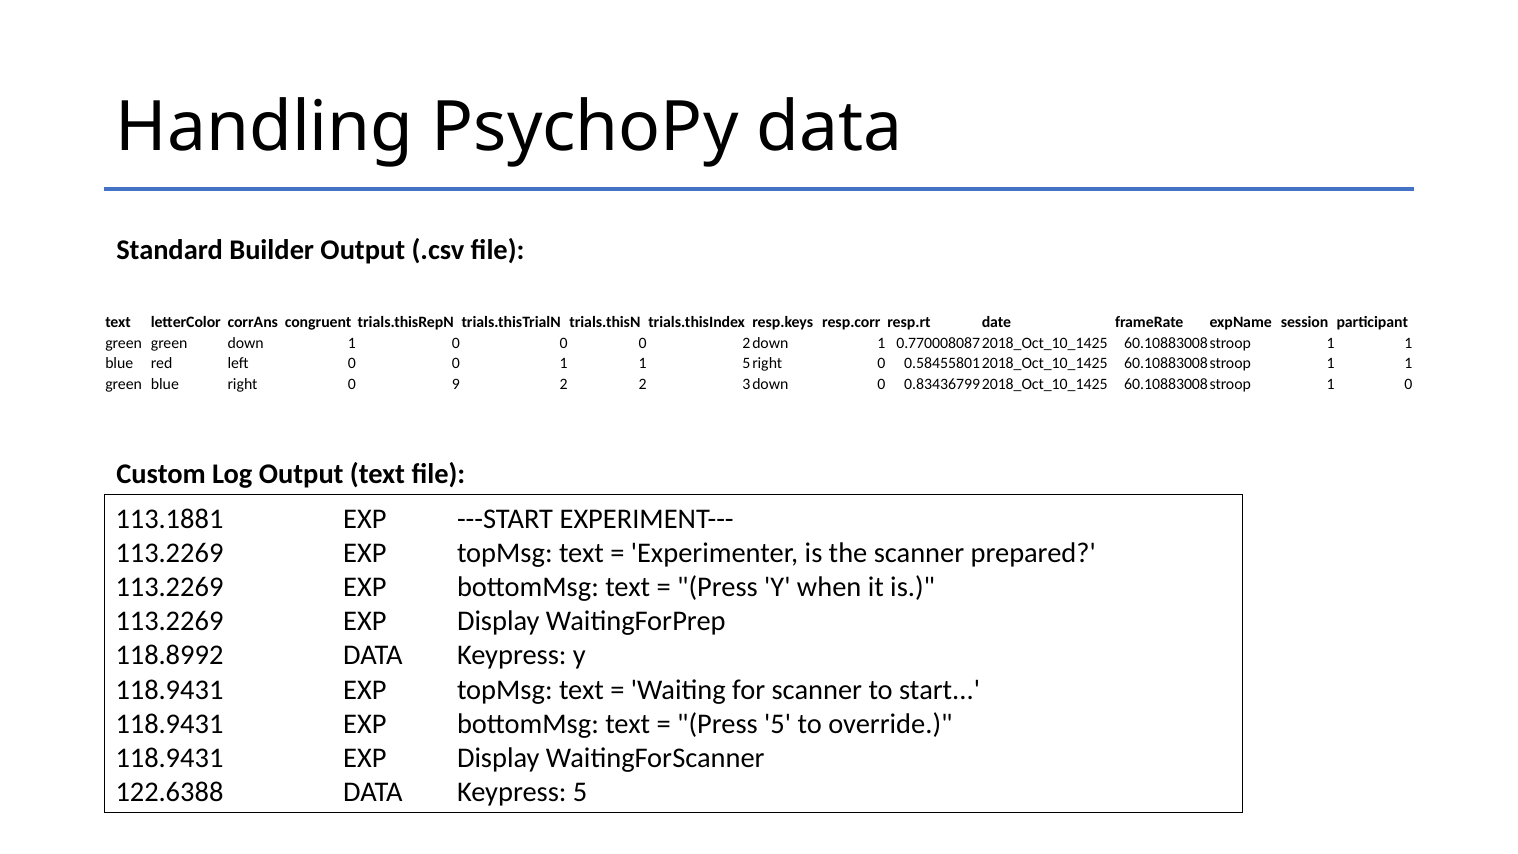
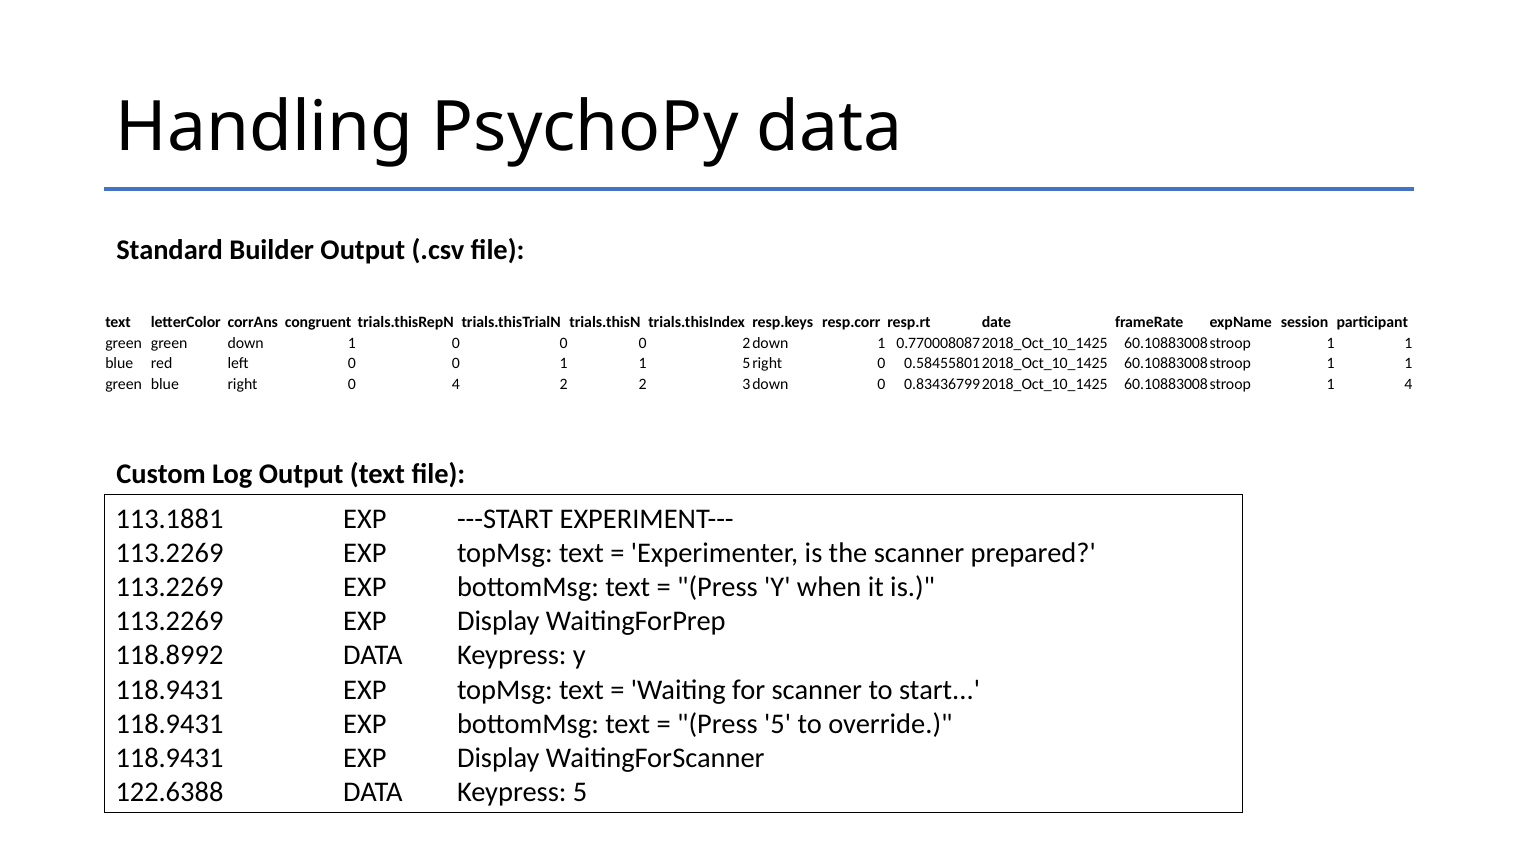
0 9: 9 -> 4 (456, 384)
0: 0 -> 4 (1408, 384)
